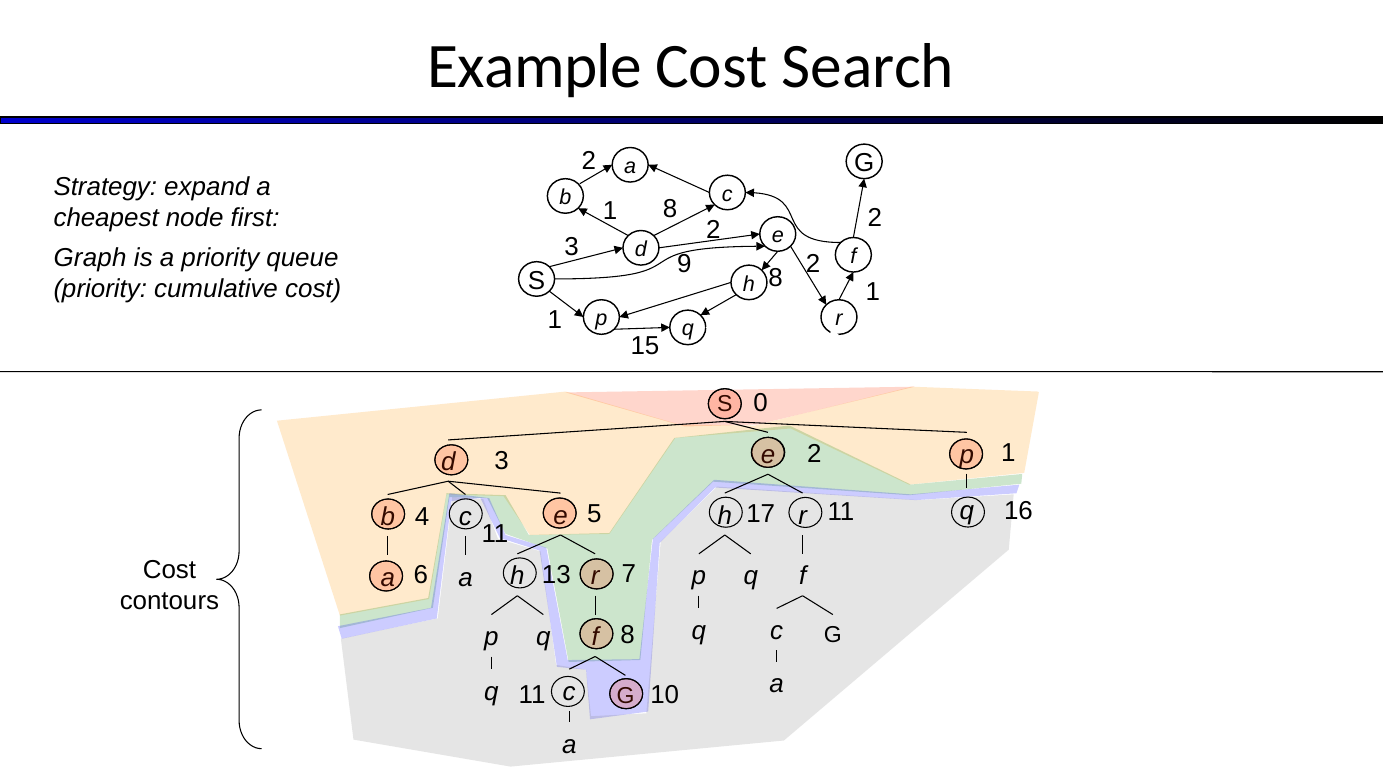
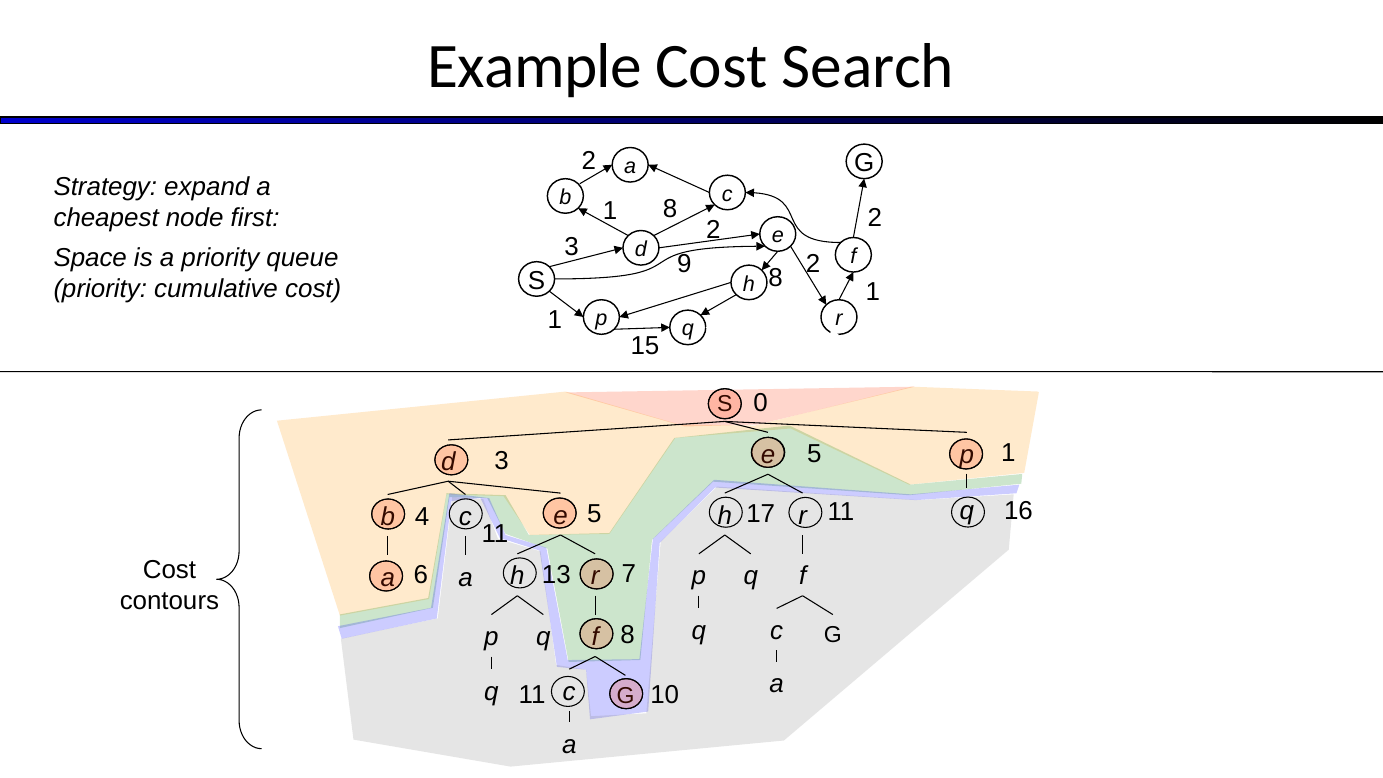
Graph: Graph -> Space (90, 258)
3 2: 2 -> 5 (814, 453)
